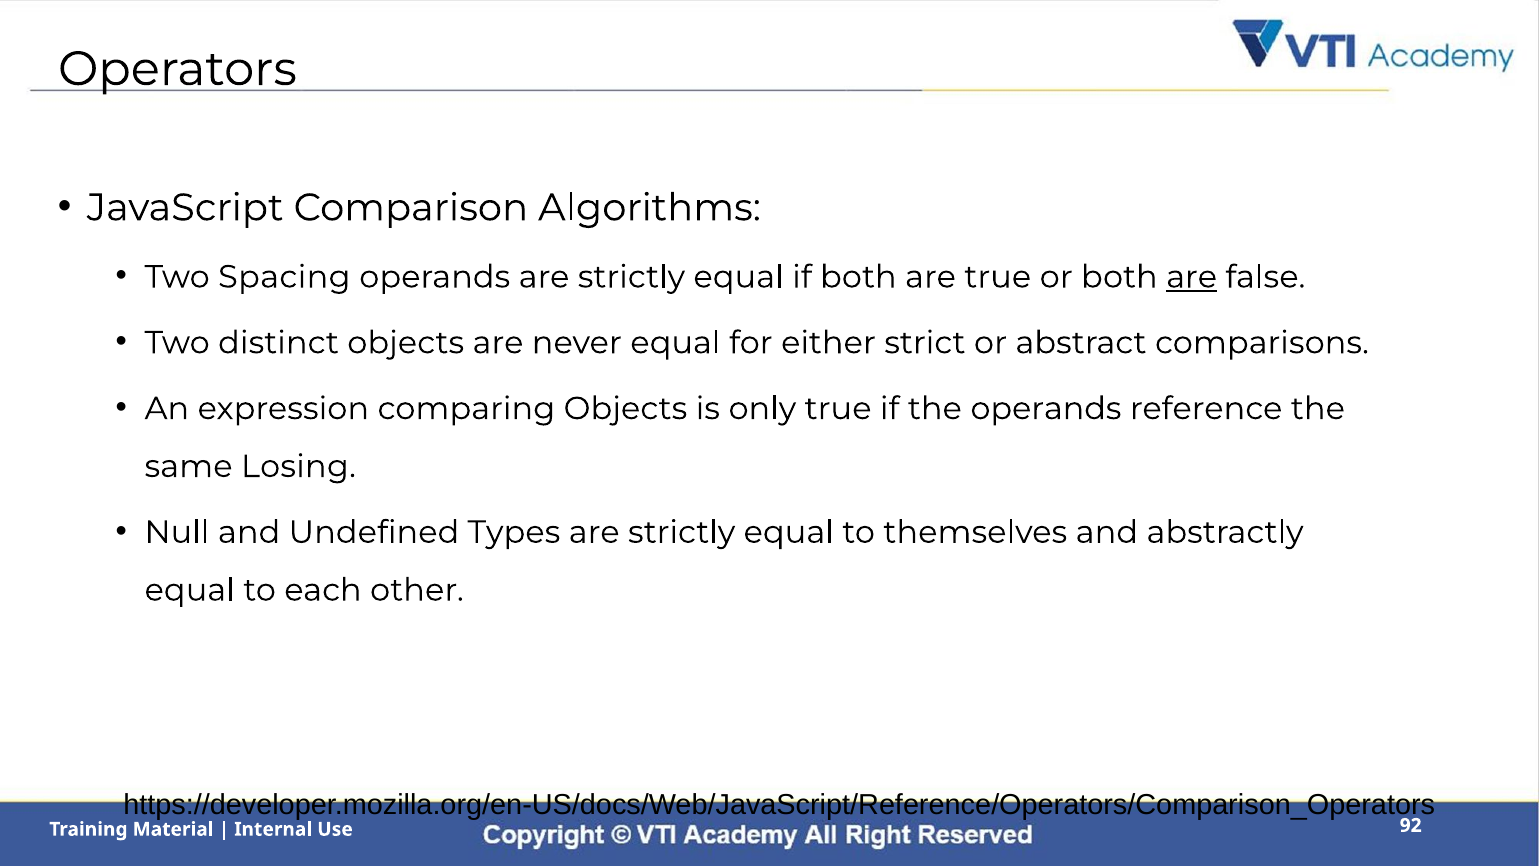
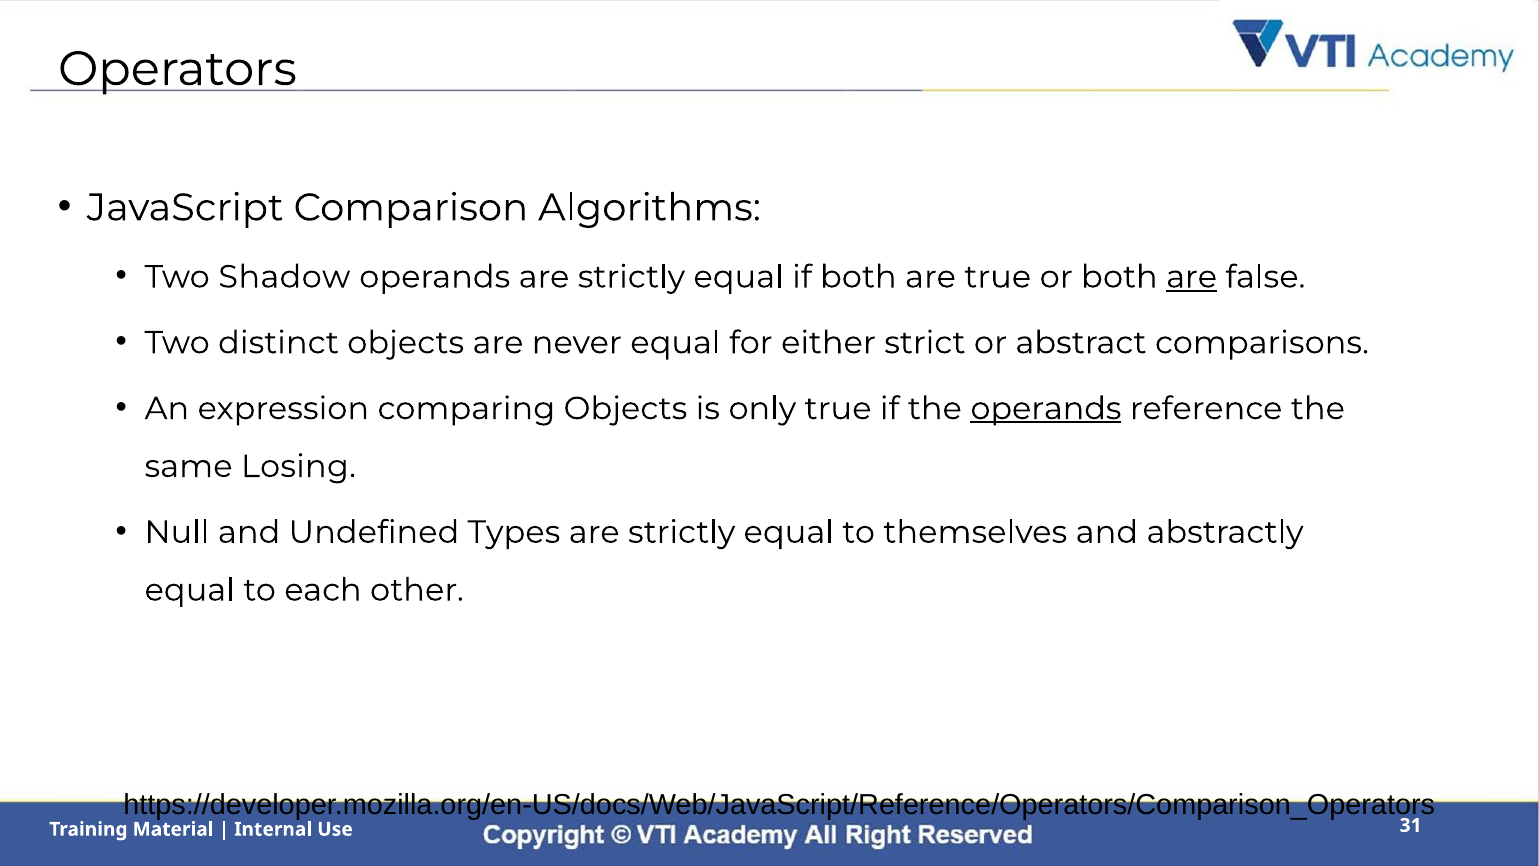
Spacing: Spacing -> Shadow (284, 277)
operands underline: none -> present (1046, 408)
92: 92 -> 31 (1411, 825)
